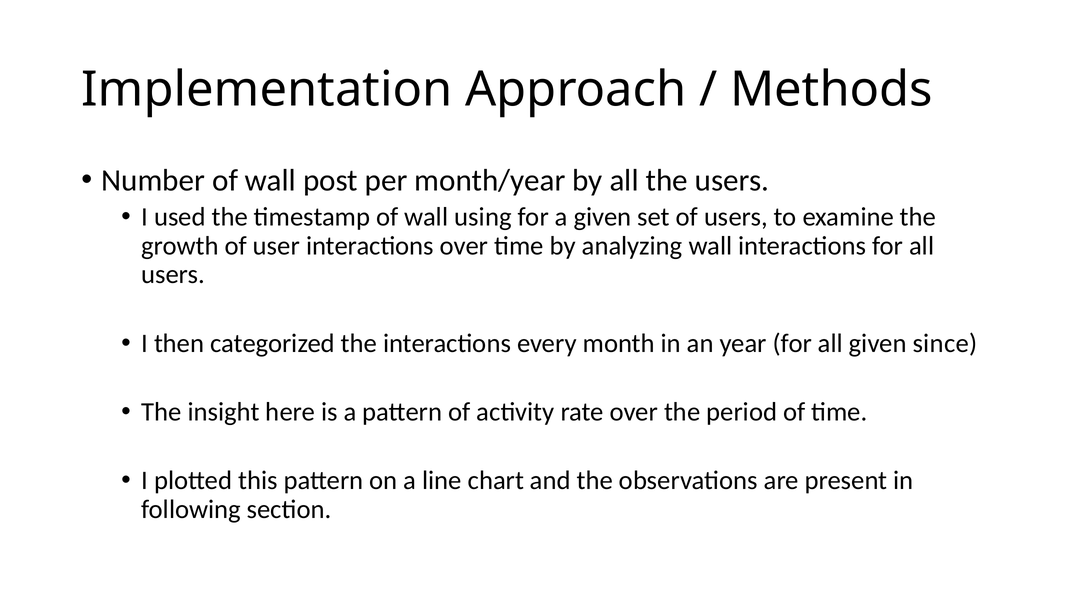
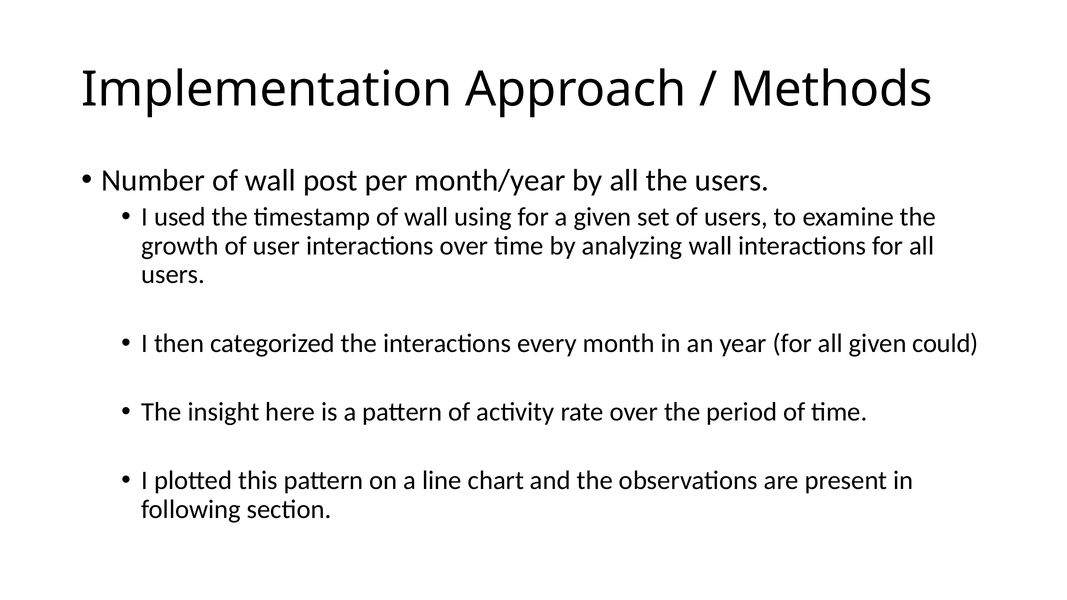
since: since -> could (945, 343)
